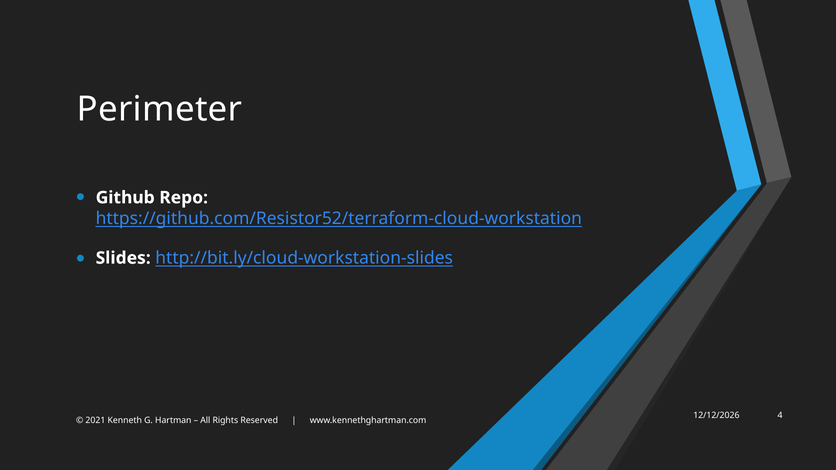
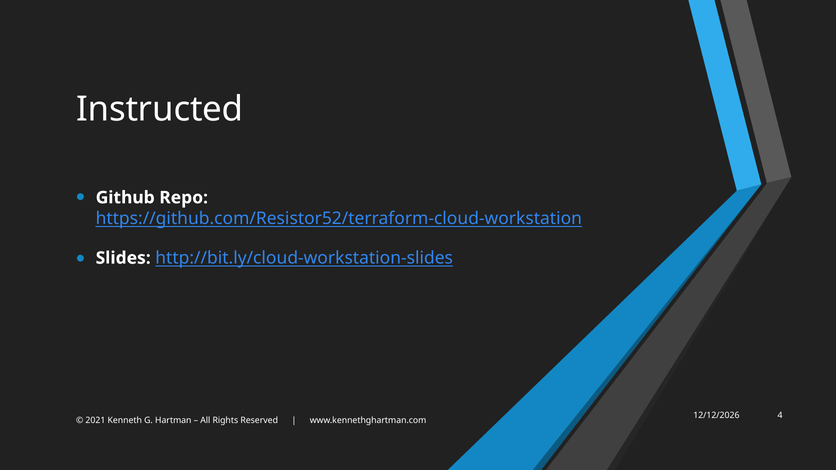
Perimeter: Perimeter -> Instructed (160, 110)
